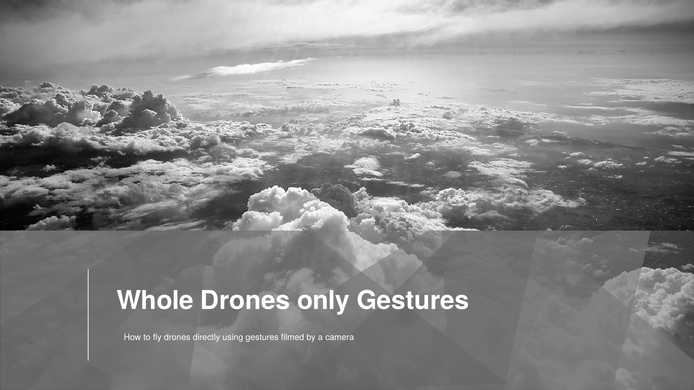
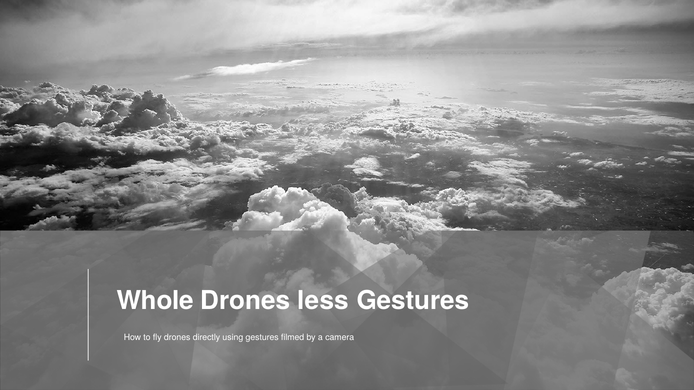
only: only -> less (323, 301)
